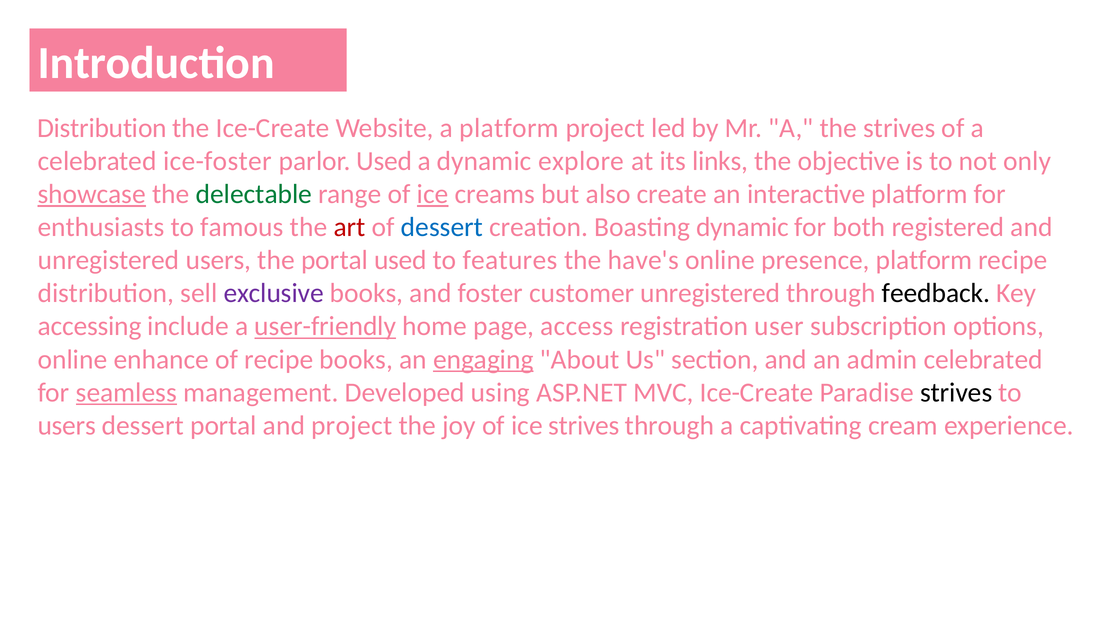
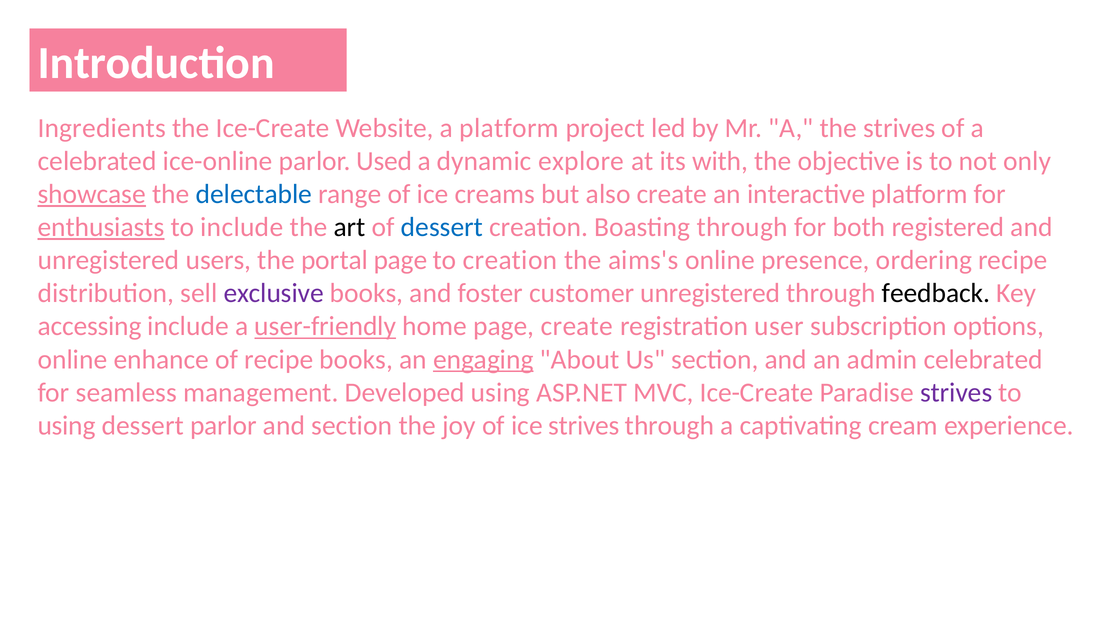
Distribution: Distribution -> Ingredients (102, 128)
ice-foster: ice-foster -> ice-online (218, 161)
links: links -> with (720, 161)
delectable colour: green -> blue (254, 194)
ice underline: present -> none (433, 194)
enthusiasts underline: none -> present (101, 227)
to famous: famous -> include (242, 227)
art colour: red -> black (350, 227)
Boasting dynamic: dynamic -> through (742, 227)
portal used: used -> page (400, 260)
to features: features -> creation (510, 260)
have's: have's -> aims's (643, 260)
presence platform: platform -> ordering (924, 260)
page access: access -> create (577, 326)
seamless underline: present -> none (126, 392)
strives colour: black -> purple (956, 392)
users: users -> using (67, 425)
dessert portal: portal -> parlor (224, 425)
and project: project -> section (352, 425)
